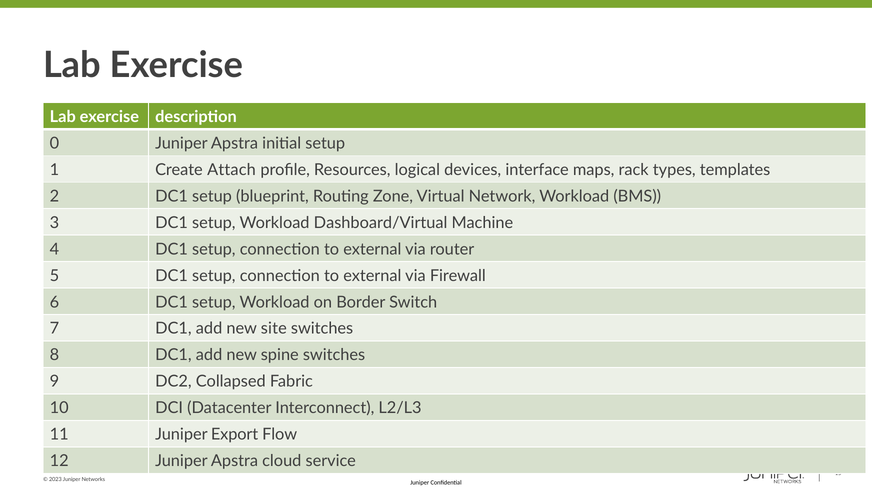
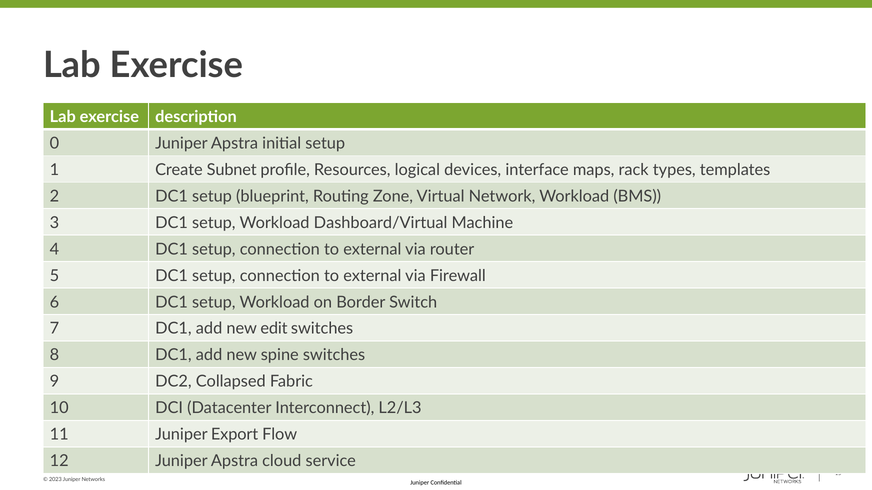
Attach: Attach -> Subnet (232, 170)
site: site -> edit (274, 329)
